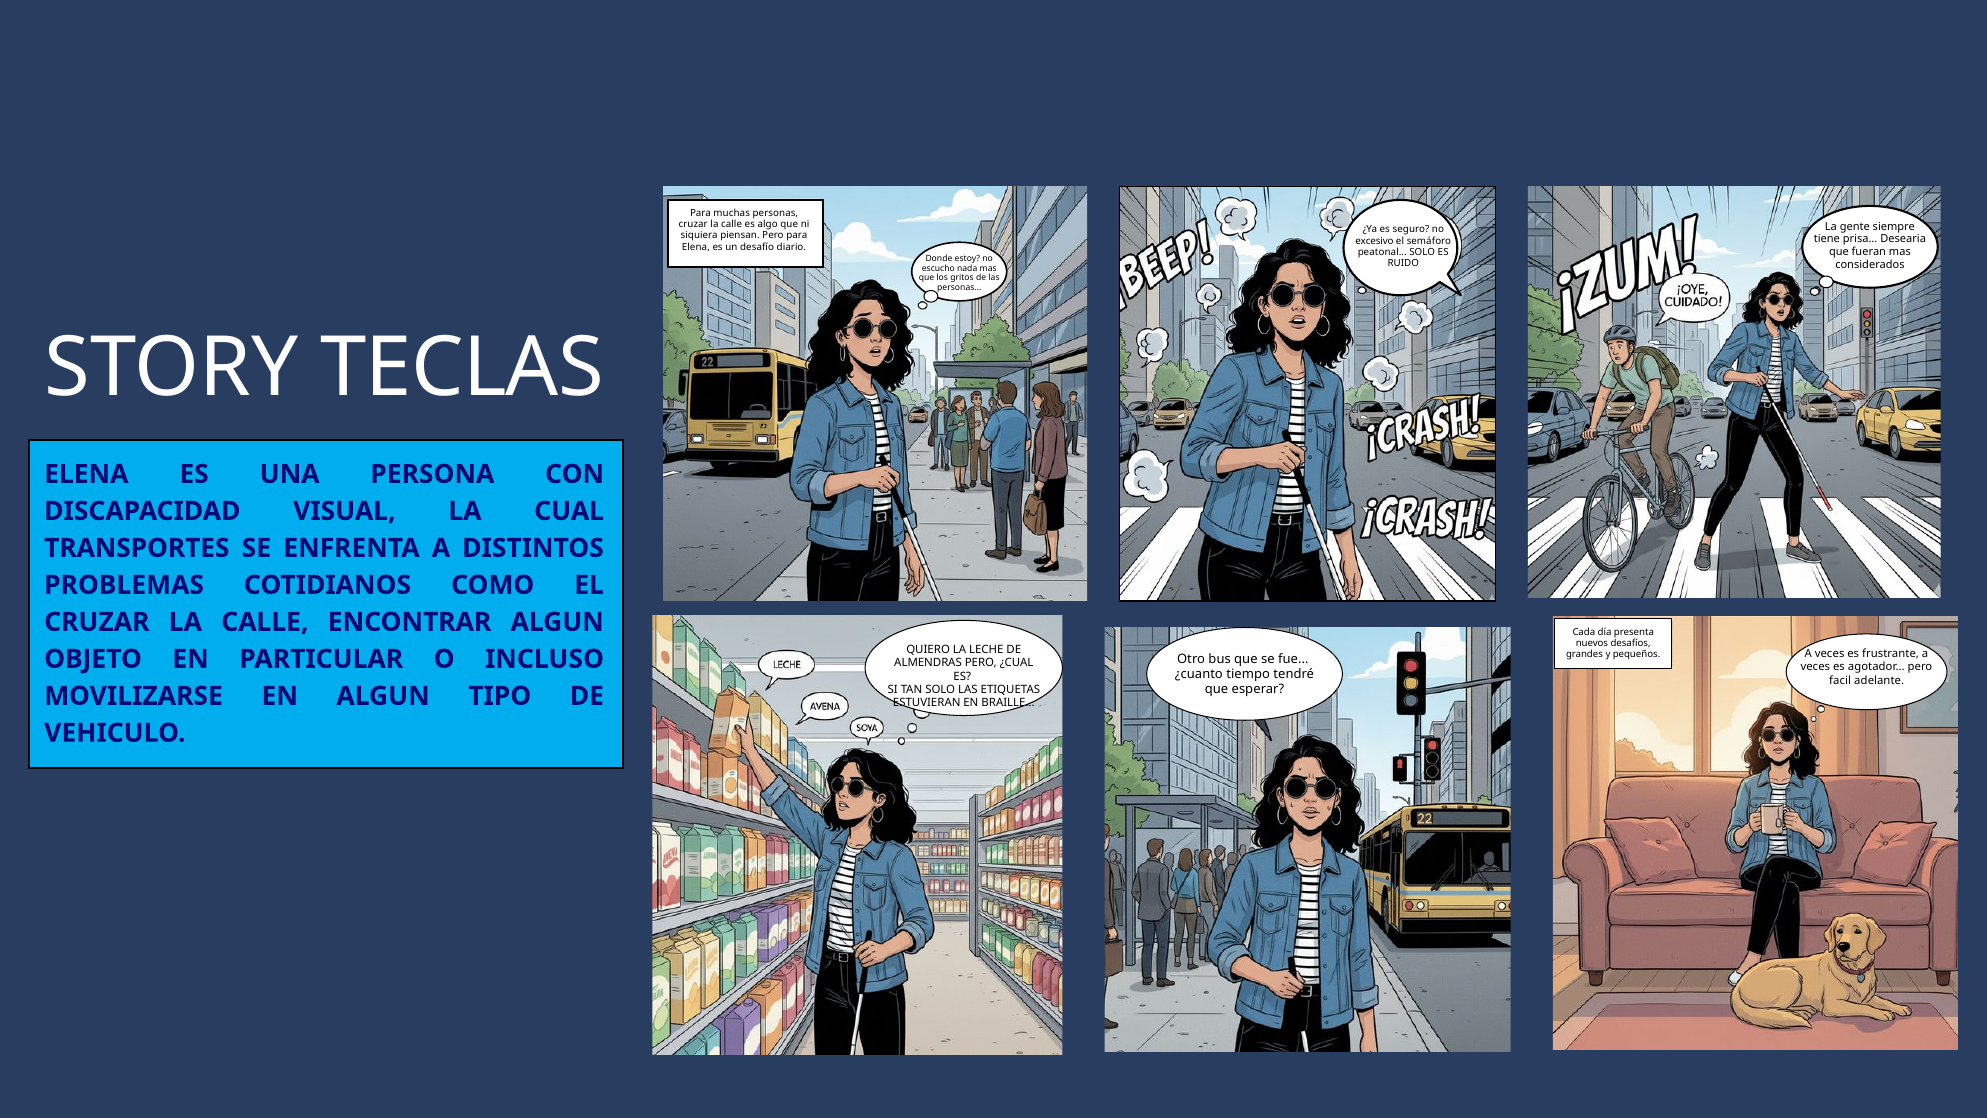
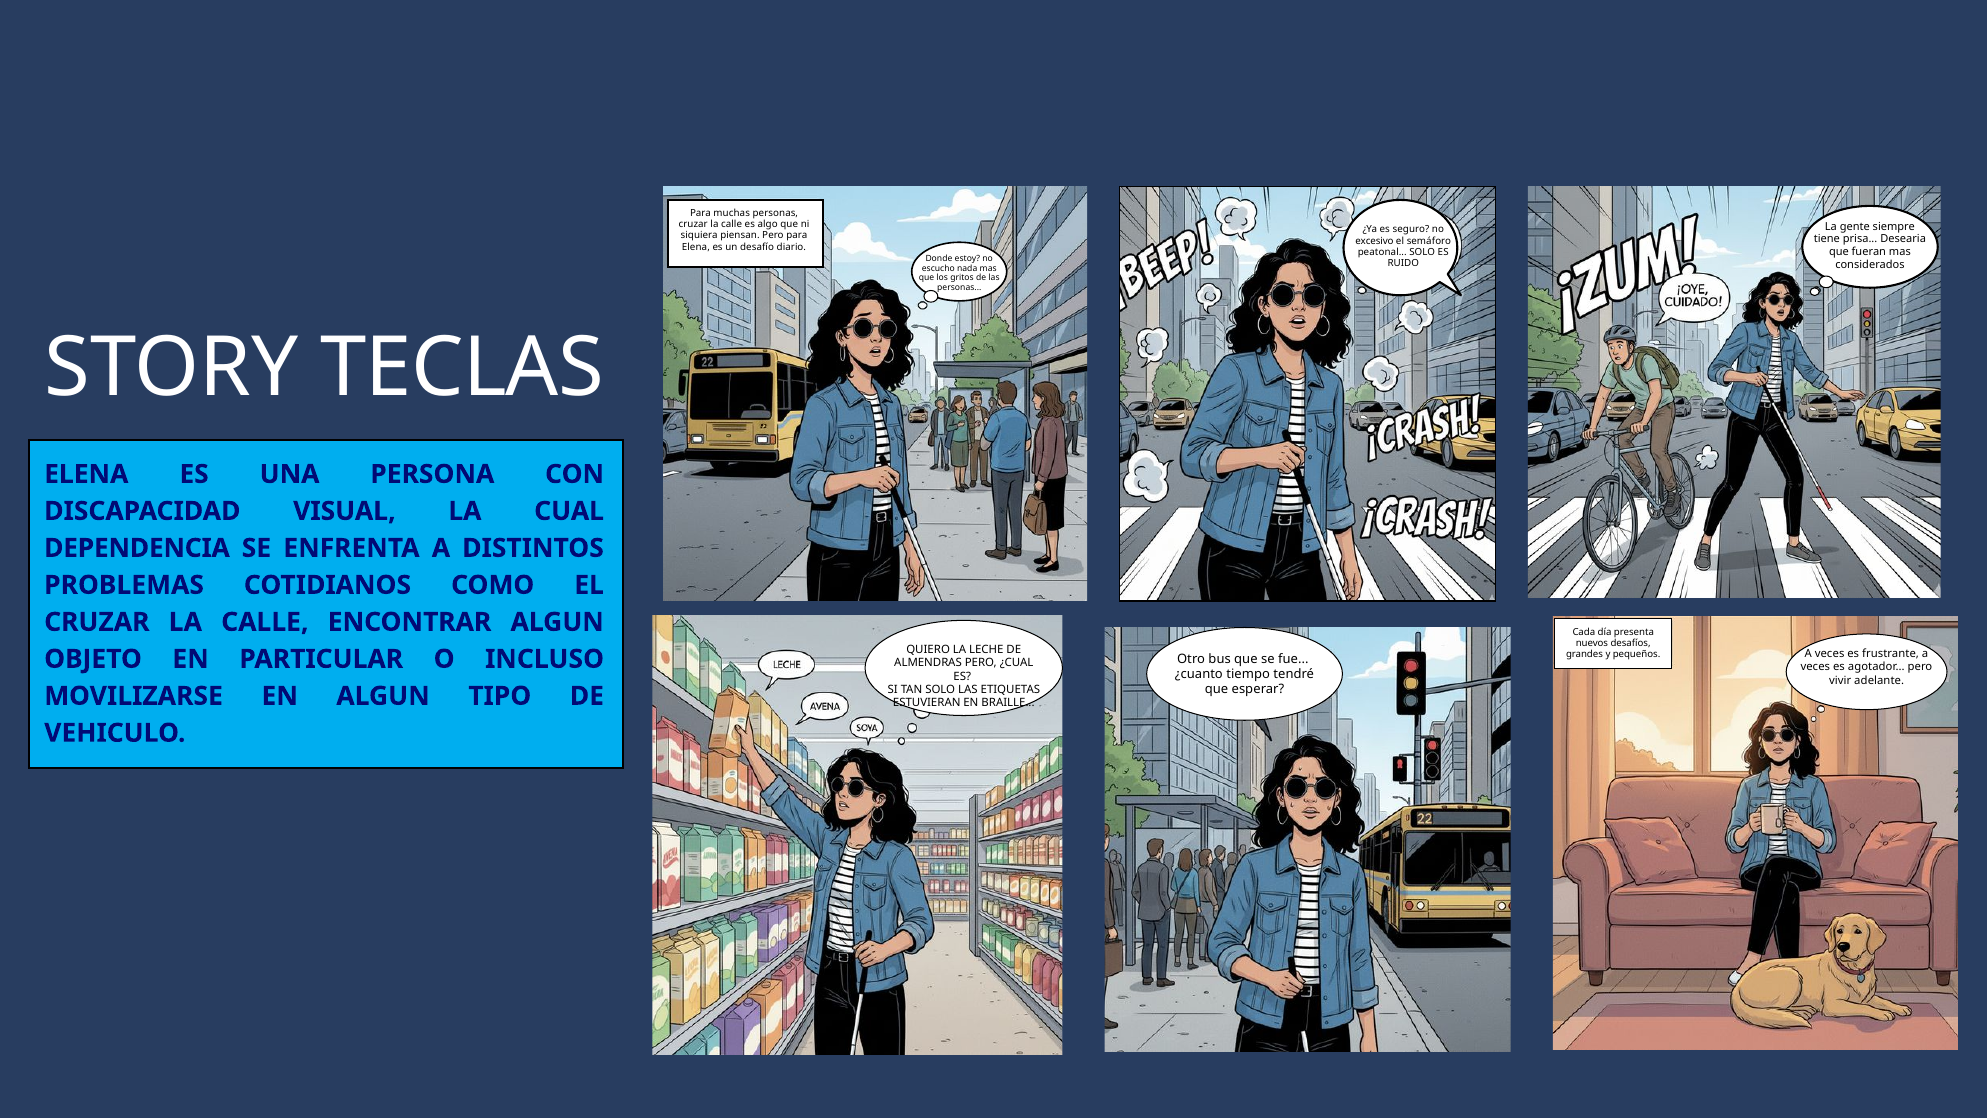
TRANSPORTES: TRANSPORTES -> DEPENDENCIA (137, 548)
facil: facil -> vivir (1840, 680)
